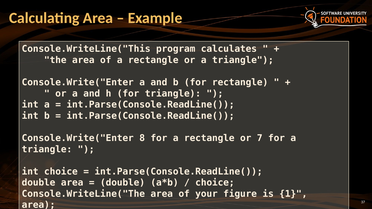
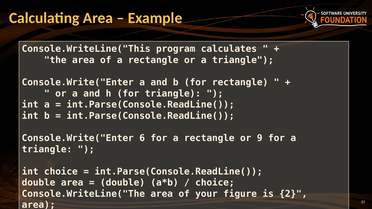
8: 8 -> 6 (142, 138)
7: 7 -> 9 (260, 138)
1: 1 -> 2 (293, 194)
